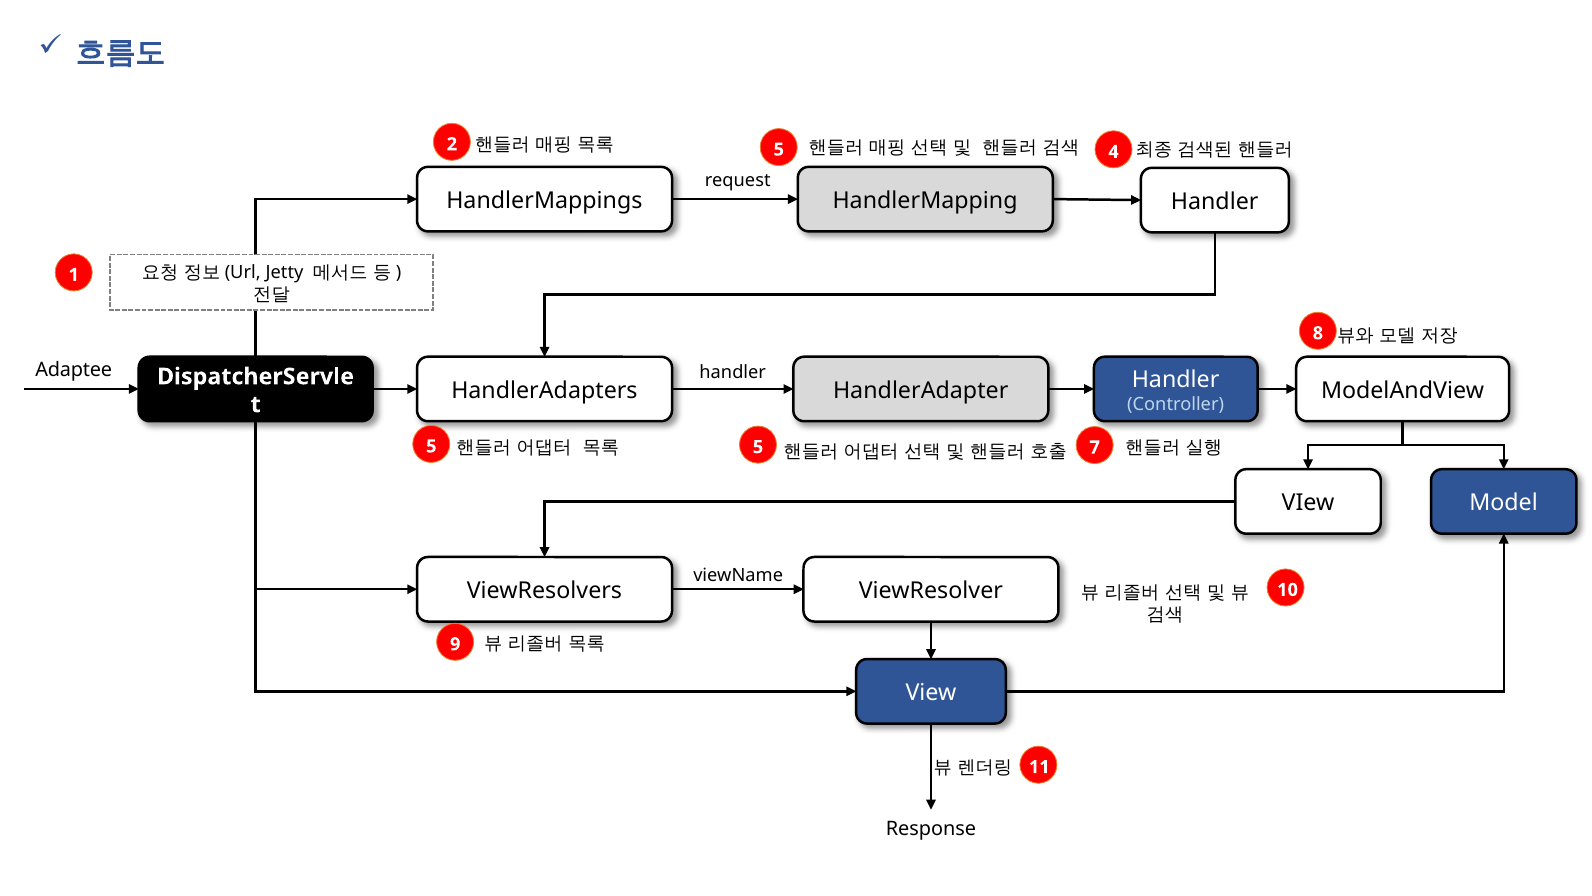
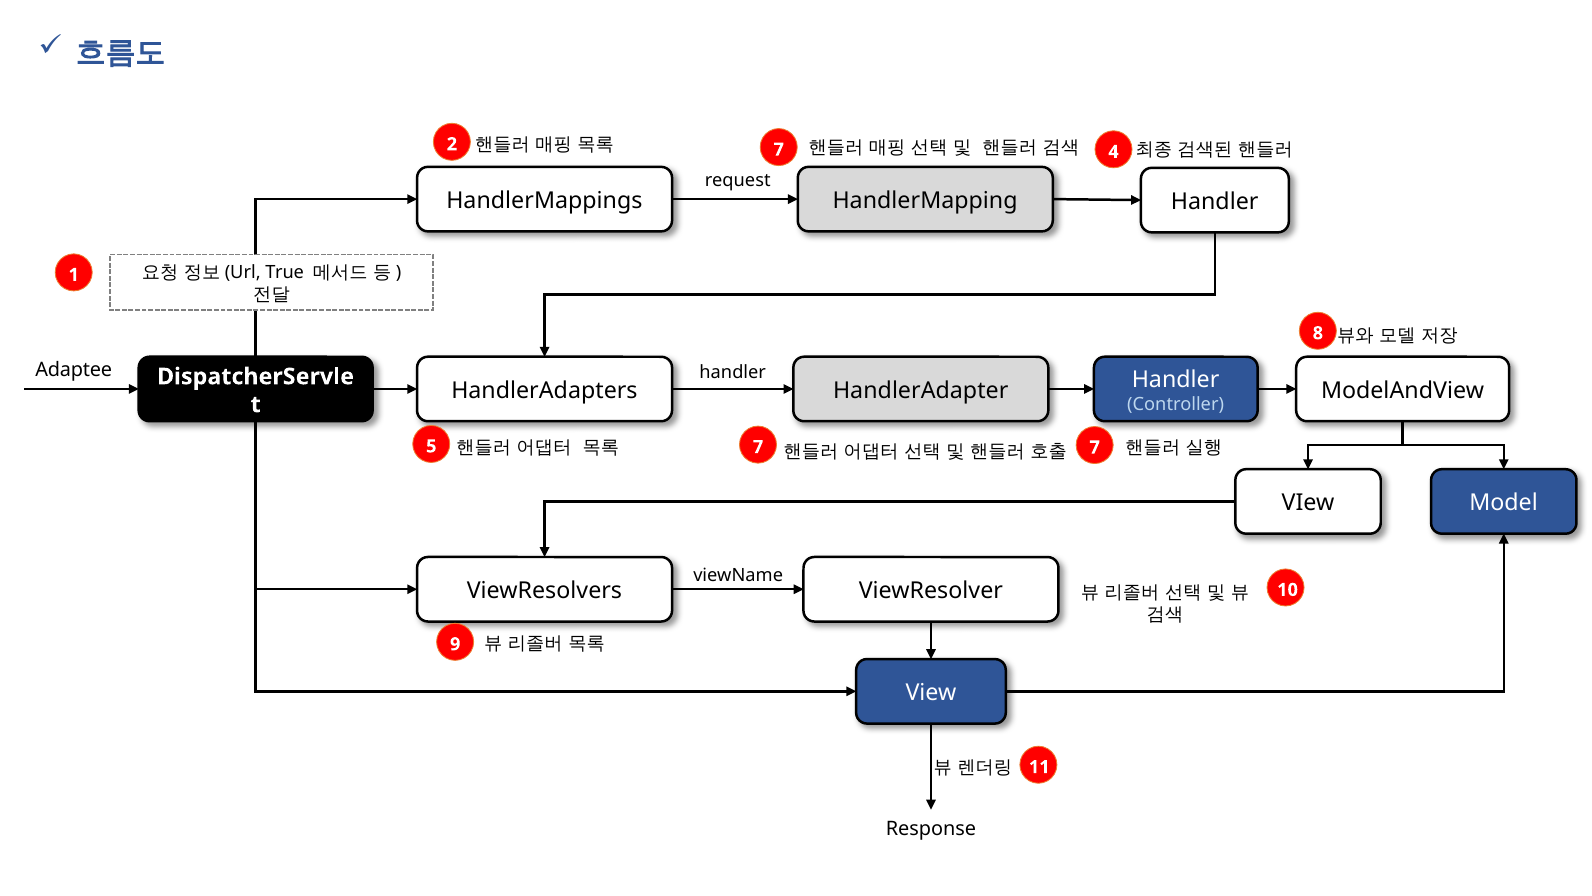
2 5: 5 -> 7 (779, 149)
Jetty: Jetty -> True (285, 273)
5 5: 5 -> 7 (758, 447)
